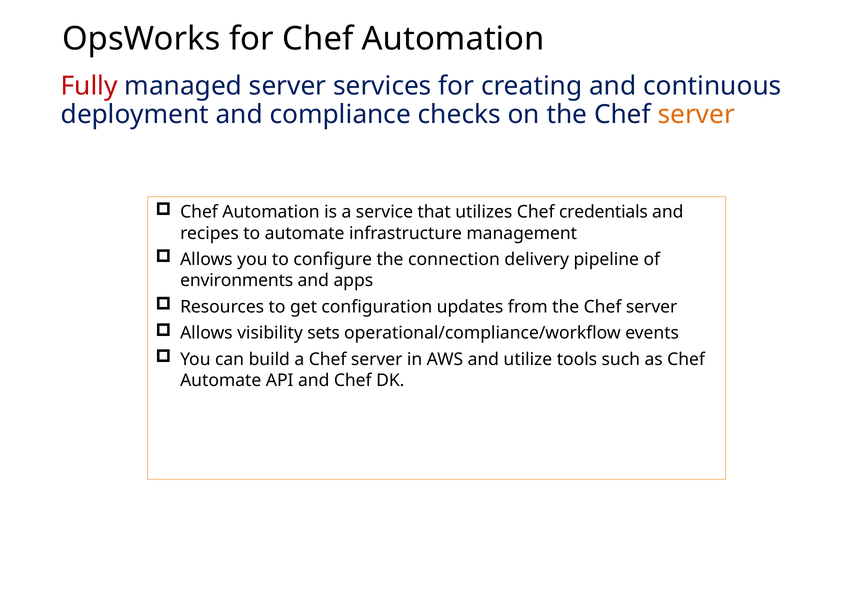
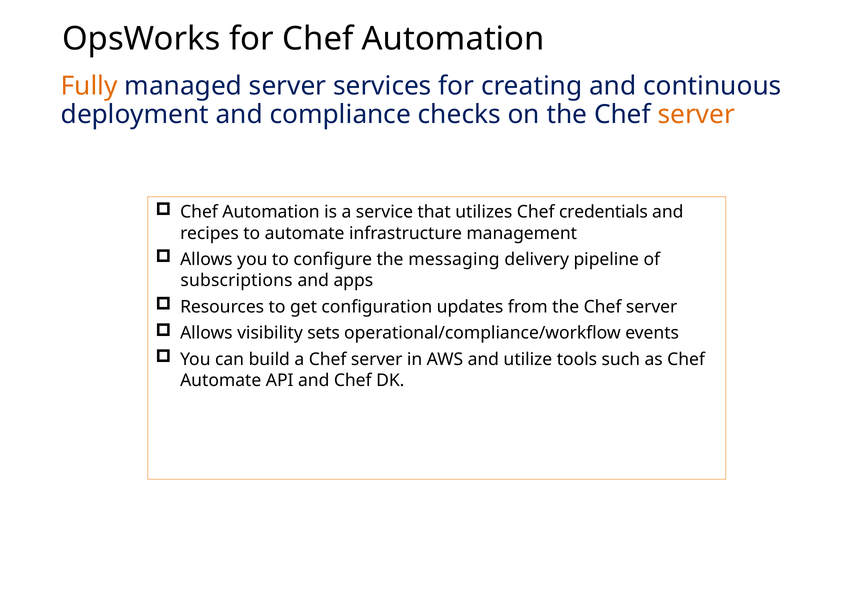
Fully colour: red -> orange (89, 86)
connection: connection -> messaging (454, 259)
environments: environments -> subscriptions (237, 281)
